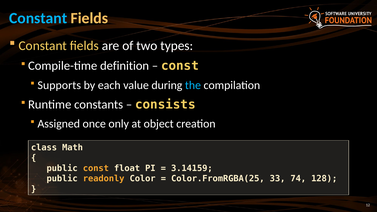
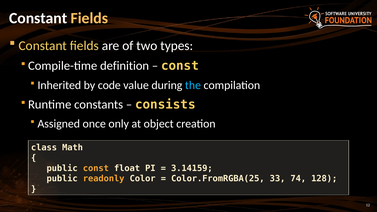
Constant colour: light blue -> white (38, 18)
Supports: Supports -> Inherited (59, 85)
each: each -> code (109, 85)
